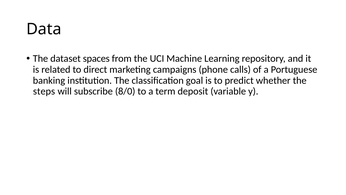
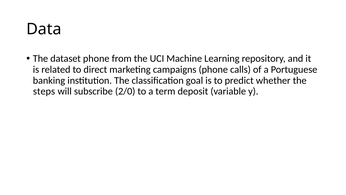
dataset spaces: spaces -> phone (96, 58)
8/0: 8/0 -> 2/0 (125, 91)
